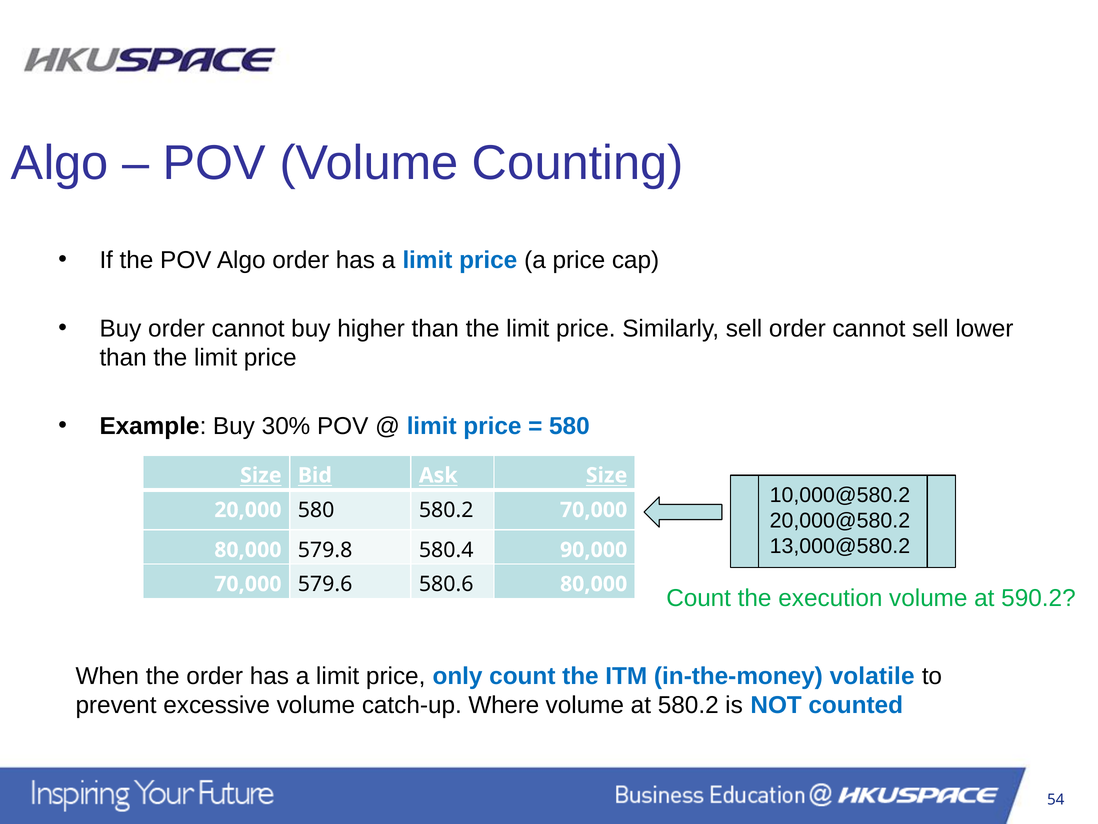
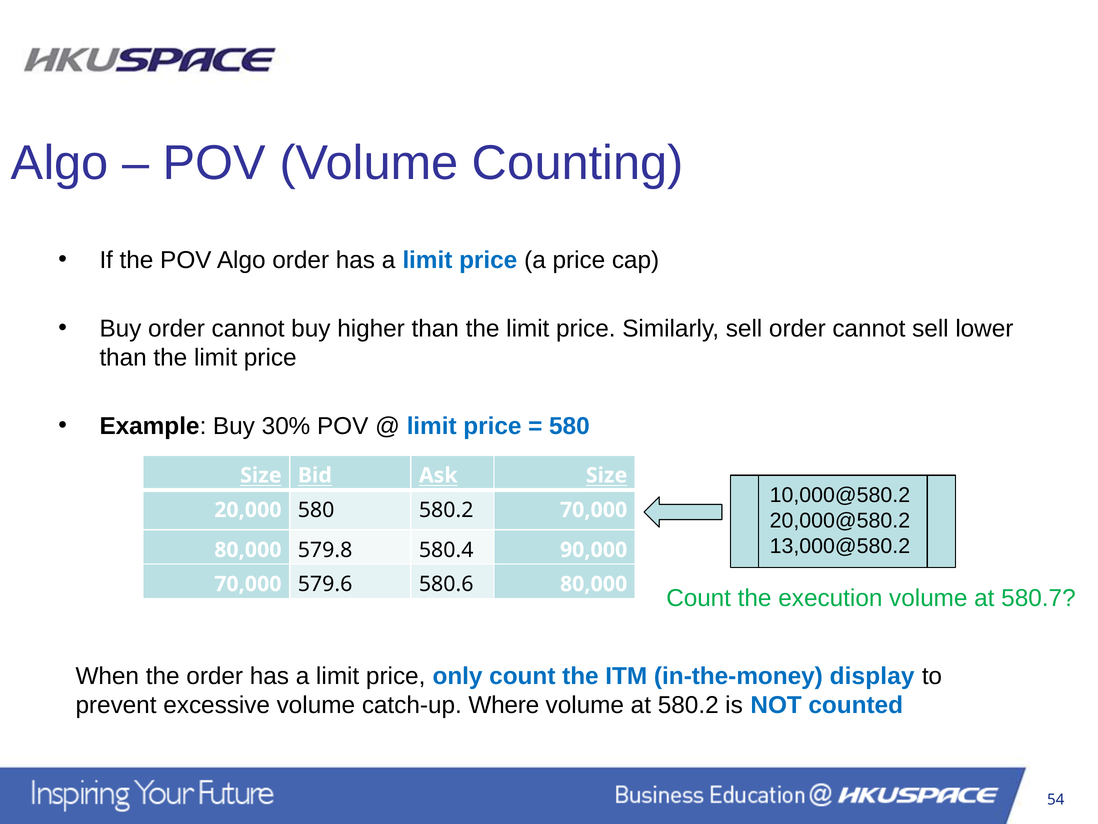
590.2: 590.2 -> 580.7 (1038, 598)
volatile: volatile -> display (872, 676)
